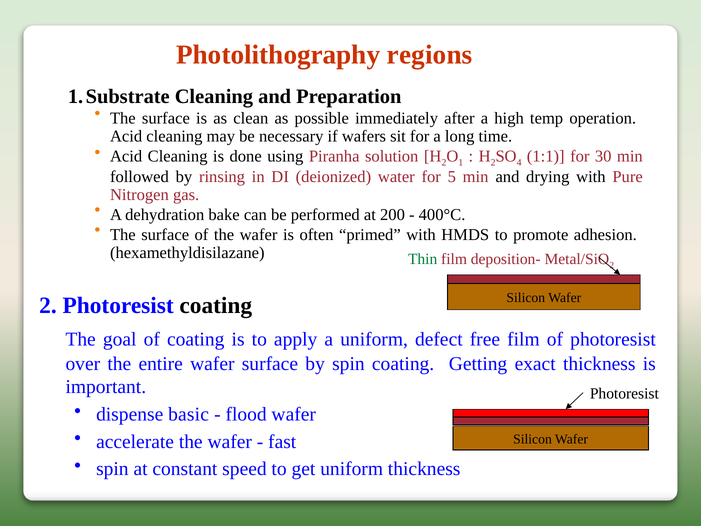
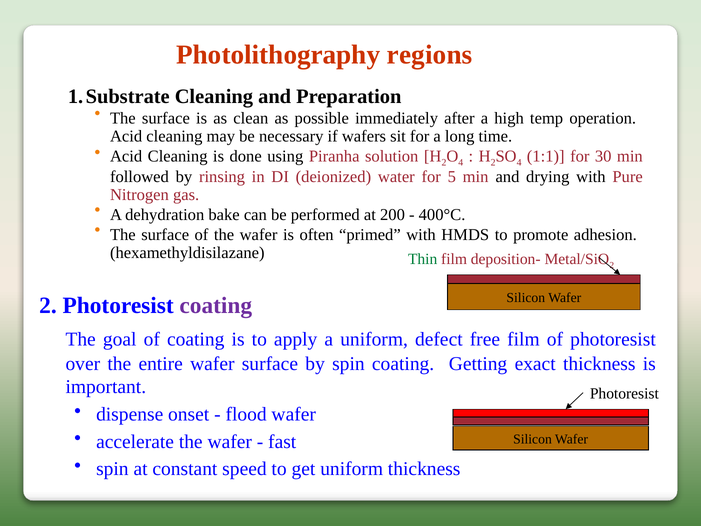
1: 1 -> 4 (461, 163)
coating colour: black -> purple (216, 305)
basic: basic -> onset (189, 414)
